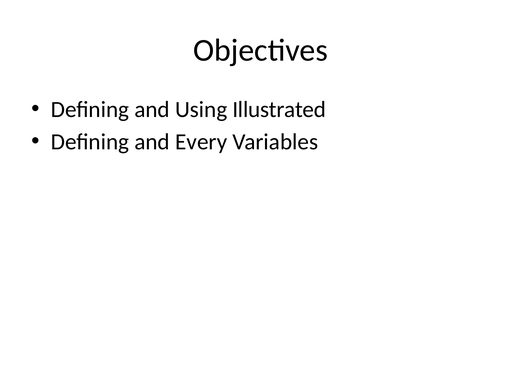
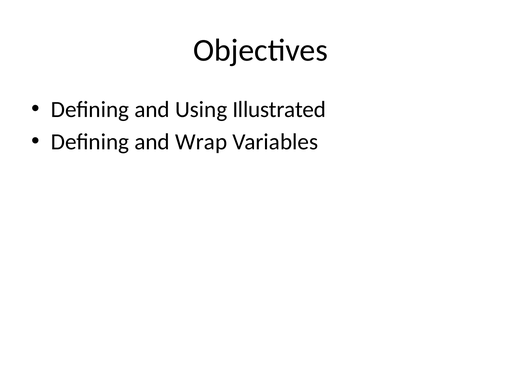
Every: Every -> Wrap (201, 142)
